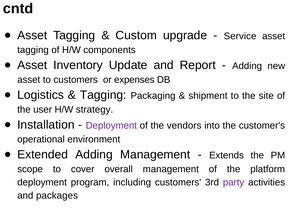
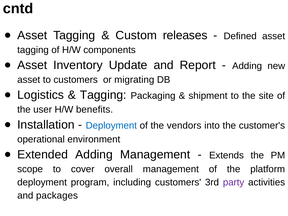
upgrade: upgrade -> releases (185, 35)
Service: Service -> Defined (240, 36)
expenses: expenses -> migrating (134, 80)
strategy: strategy -> benefits (95, 109)
Deployment colour: purple -> blue (111, 126)
